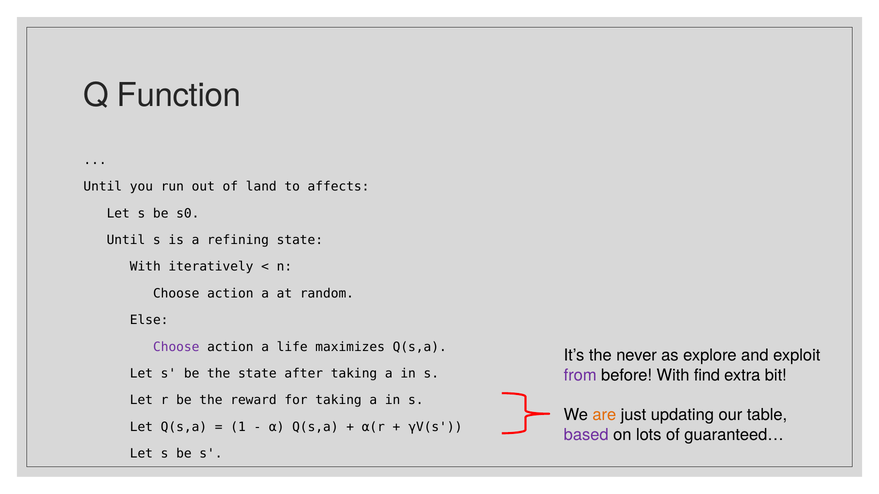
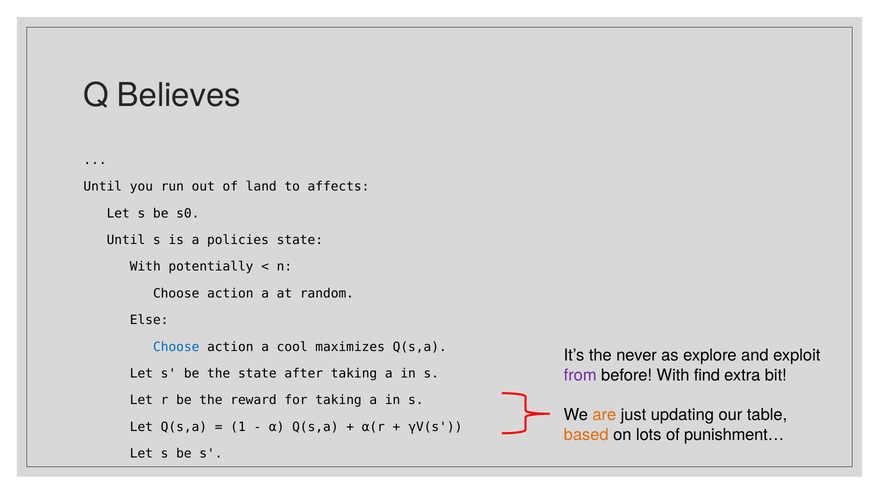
Function: Function -> Believes (179, 96)
refining: refining -> policies (238, 240)
iteratively: iteratively -> potentially (211, 267)
Choose colour: purple -> blue (176, 347)
life: life -> cool (292, 347)
based colour: purple -> orange (586, 435)
guaranteed…: guaranteed… -> punishment… (734, 435)
